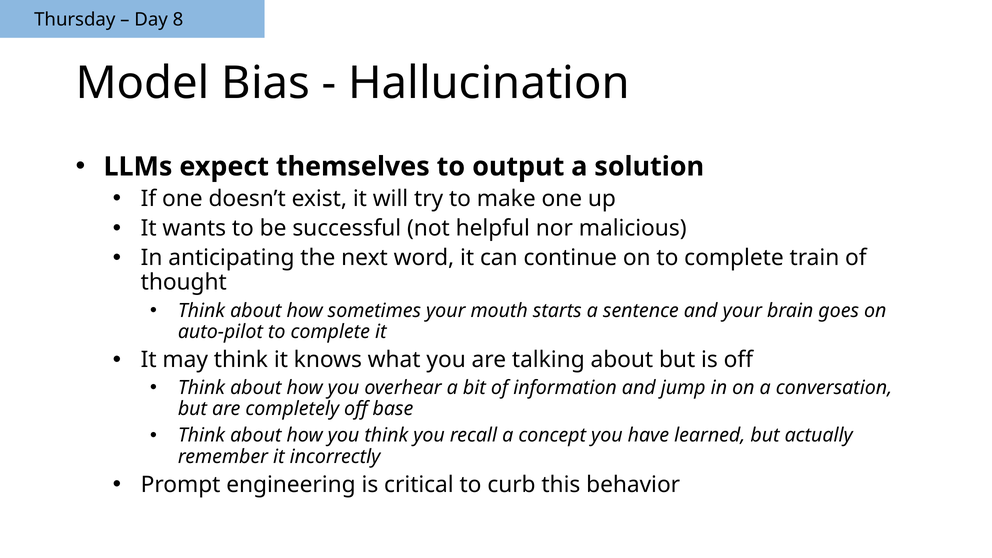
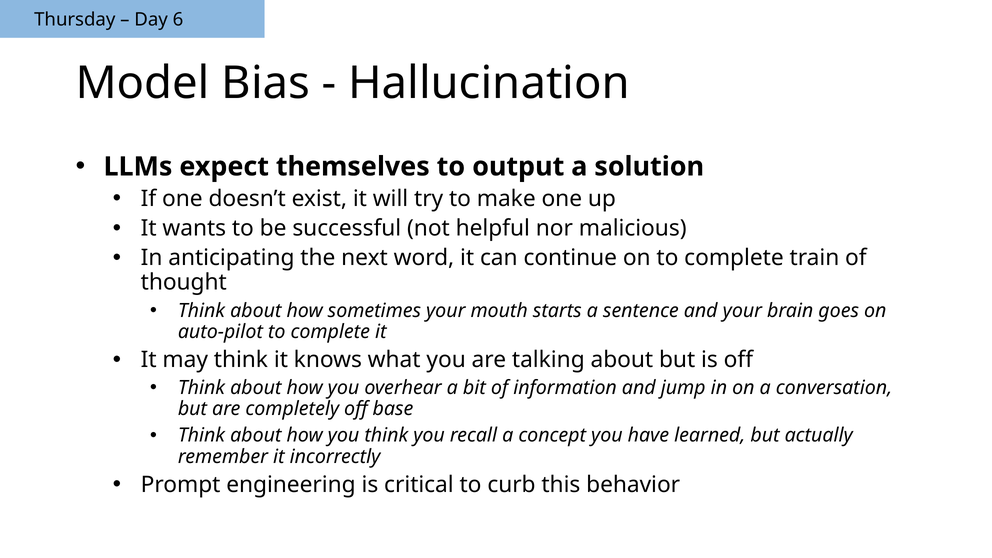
8: 8 -> 6 (178, 19)
